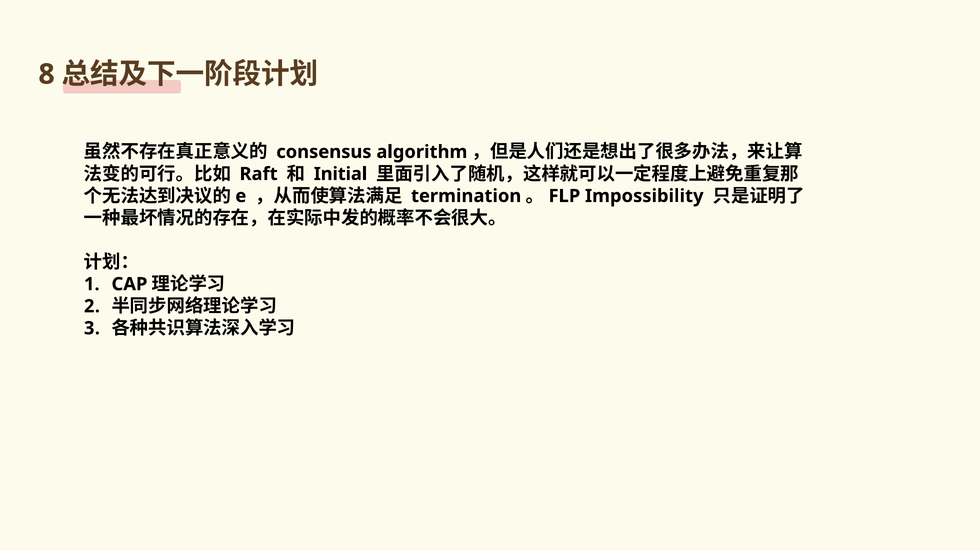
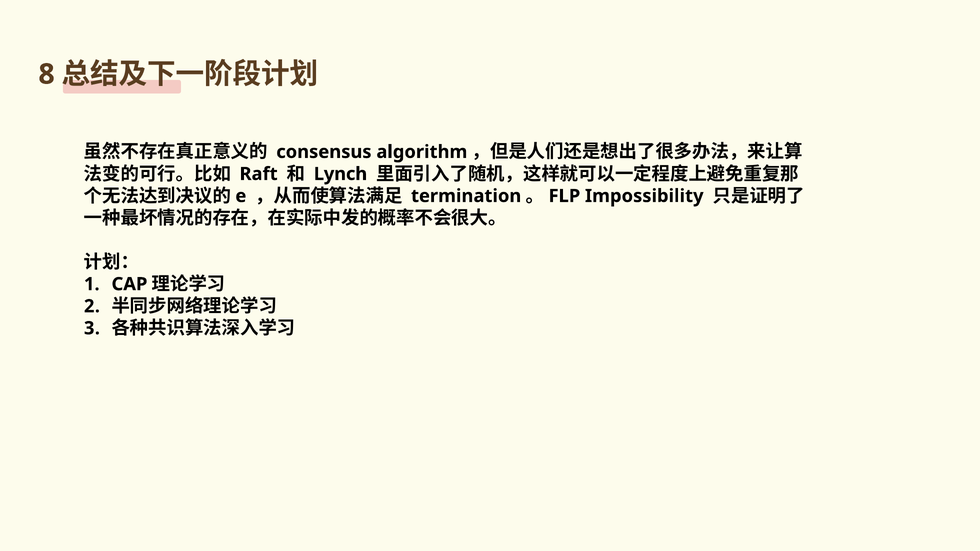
Initial: Initial -> Lynch (340, 174)
